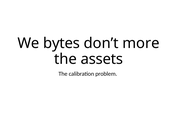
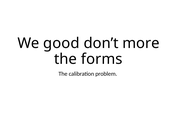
bytes: bytes -> good (61, 43)
assets: assets -> forms (102, 59)
